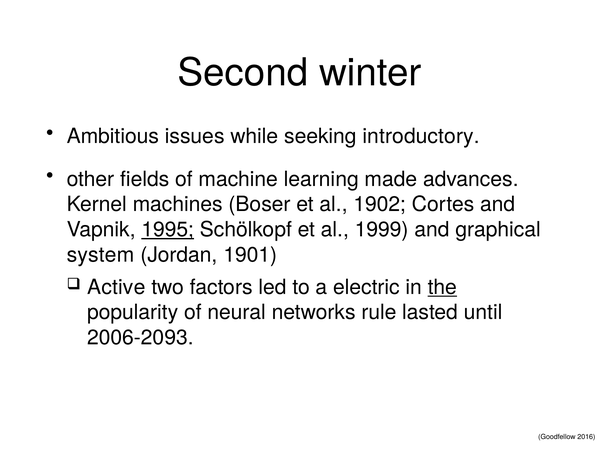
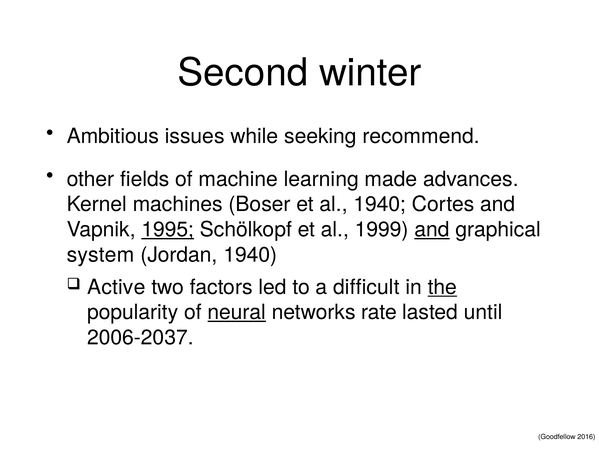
introductory: introductory -> recommend (421, 136)
al 1902: 1902 -> 1940 (380, 204)
and underline: none -> present (432, 230)
Jordan 1901: 1901 -> 1940 (250, 255)
electric: electric -> difficult (366, 287)
neural underline: none -> present (237, 313)
rule: rule -> rate (379, 313)
2006-2093: 2006-2093 -> 2006-2037 (140, 338)
